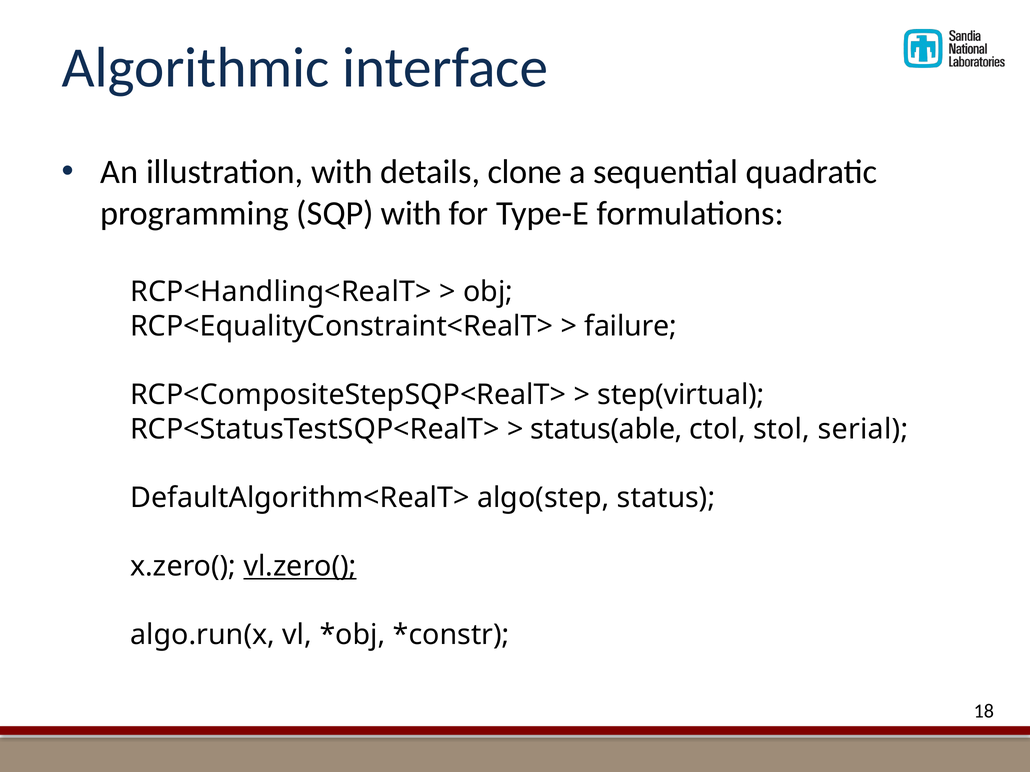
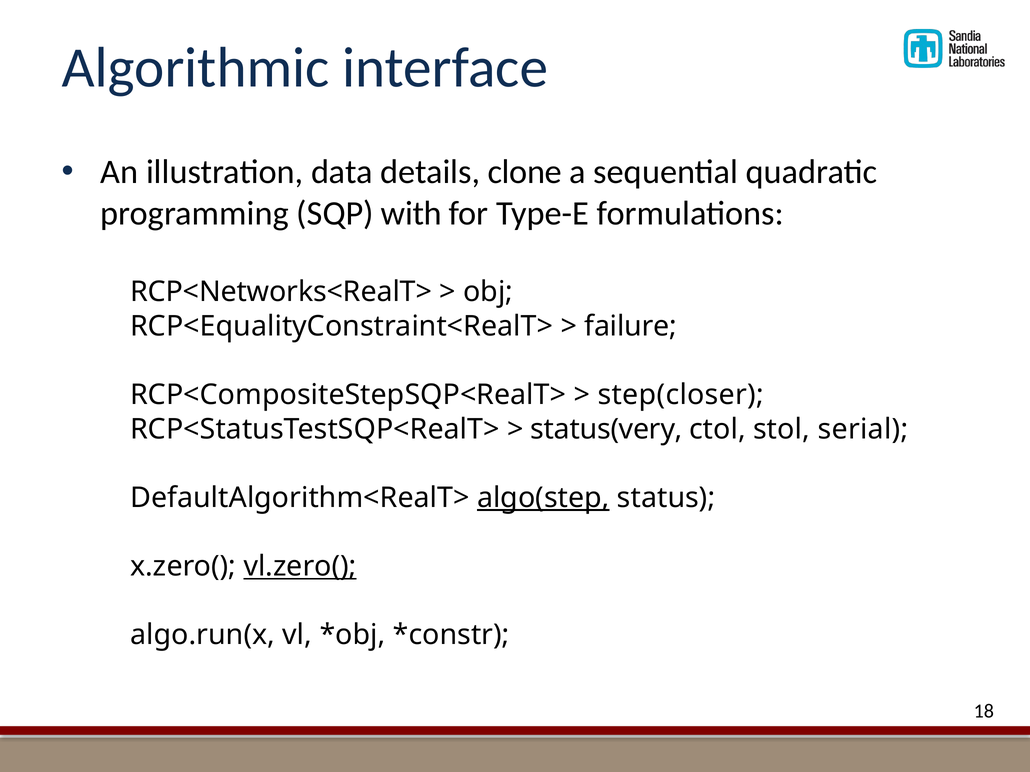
illustration with: with -> data (342, 172)
RCP<Handling<RealT>: RCP<Handling<RealT> -> RCP<Networks<RealT> (281, 292)
step(virtual: step(virtual -> step(closer (681, 395)
status(able: status(able -> status(very (606, 429)
algo(step underline: none -> present (543, 498)
